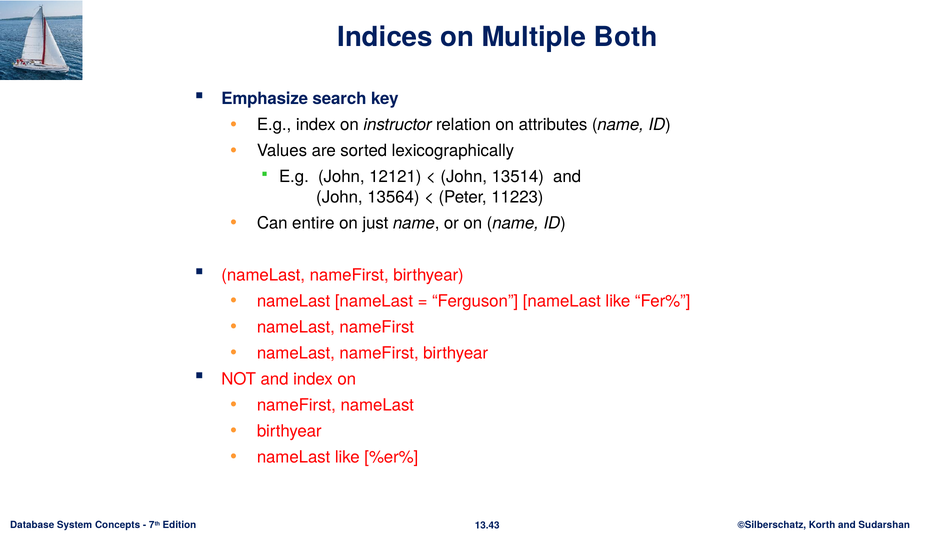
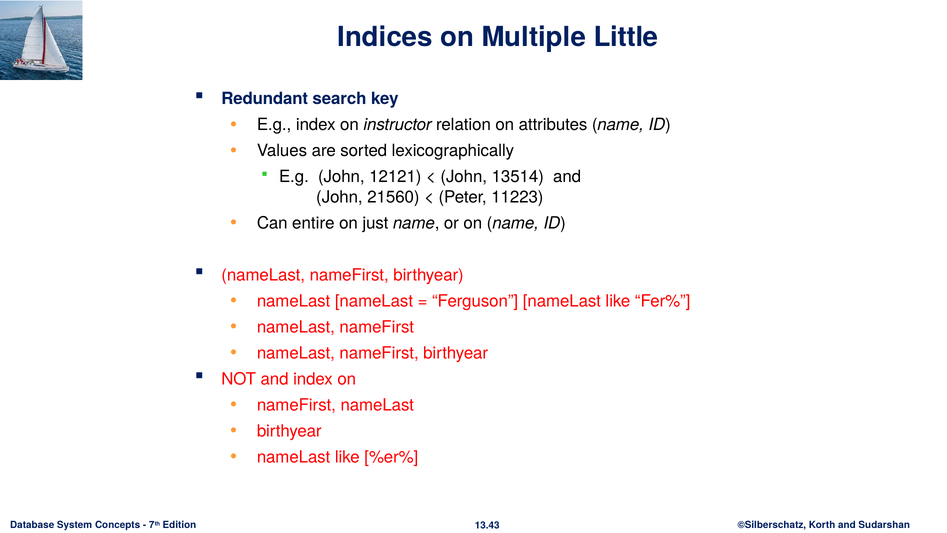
Both: Both -> Little (626, 37)
Emphasize: Emphasize -> Redundant (265, 99)
13564: 13564 -> 21560 (393, 197)
